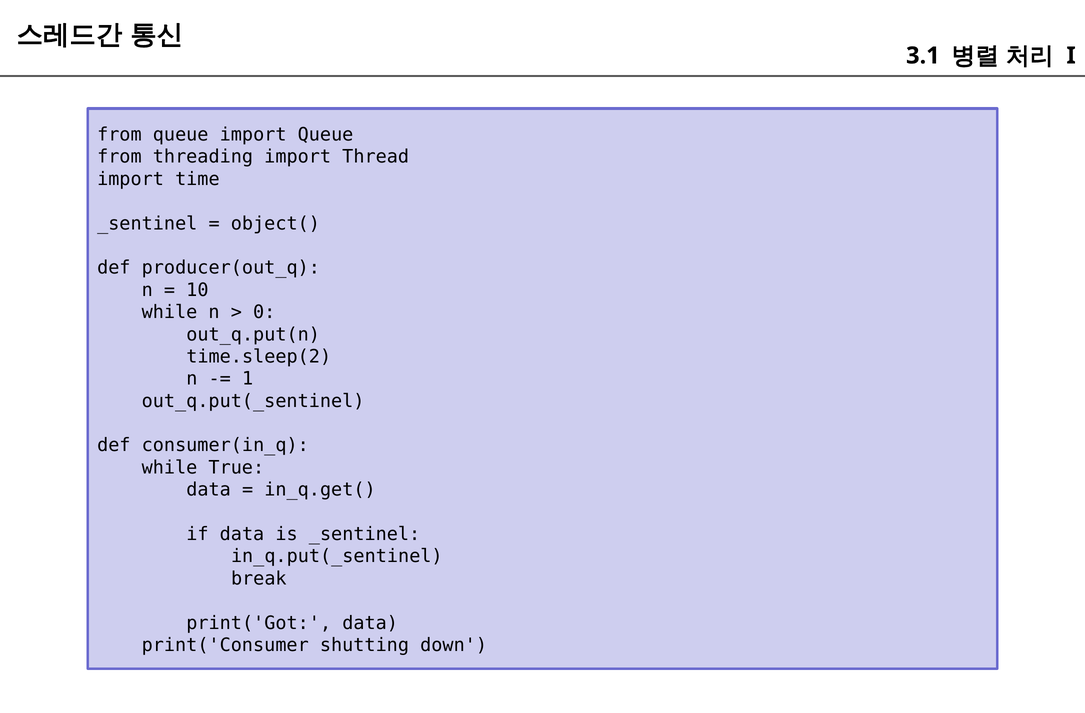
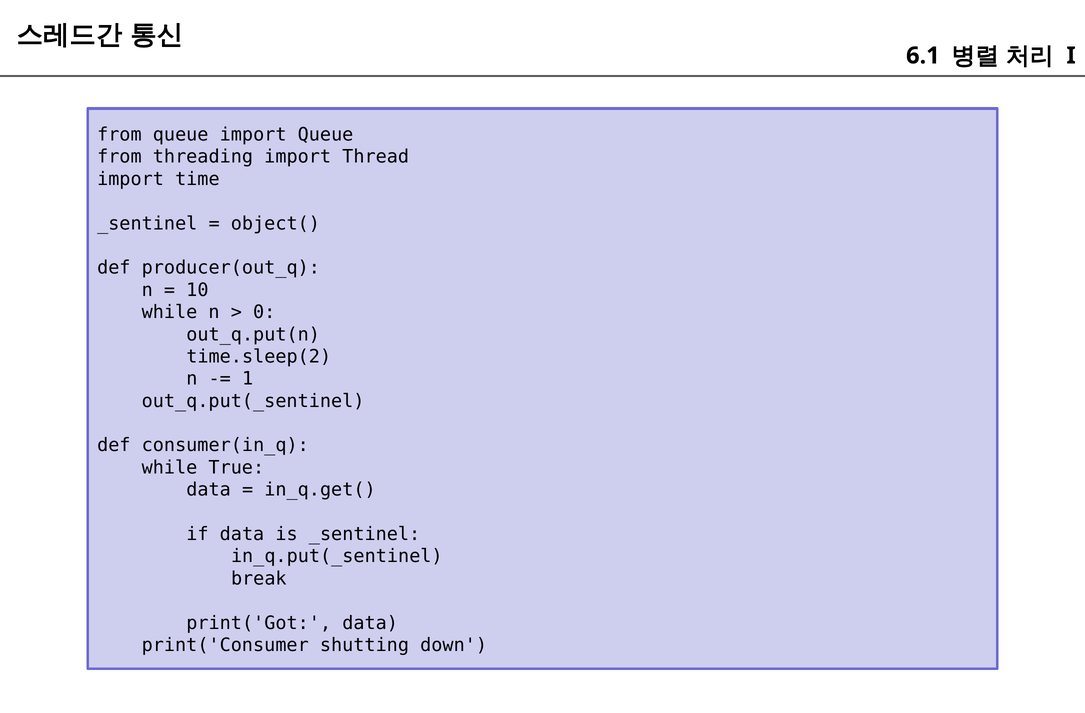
3.1: 3.1 -> 6.1 (923, 56)
